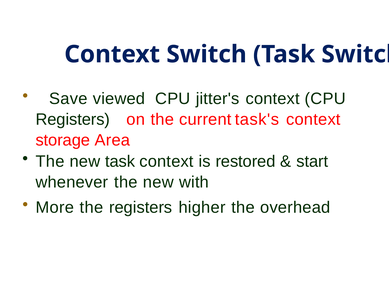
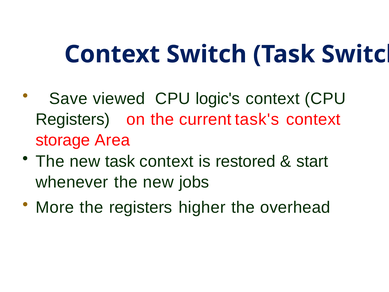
jitter's: jitter's -> logic's (218, 99)
with: with -> jobs (194, 182)
